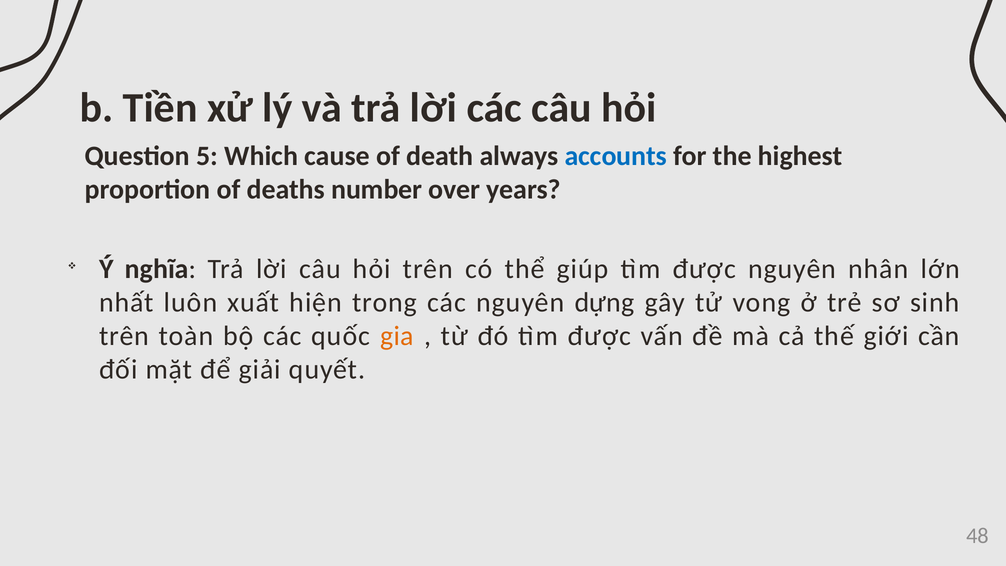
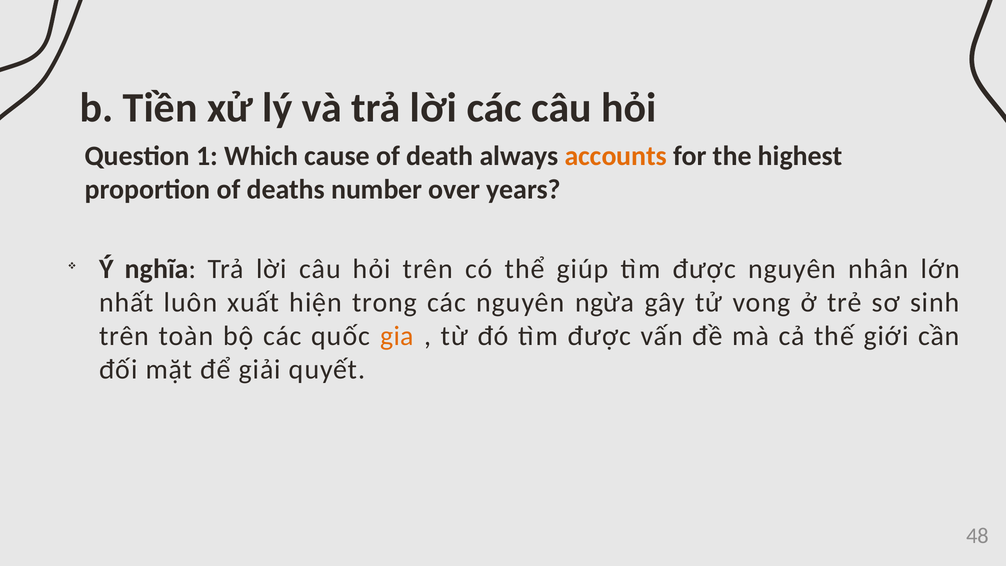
5: 5 -> 1 (207, 156)
accounts colour: blue -> orange (616, 156)
dựng: dựng -> ngừa (604, 302)
